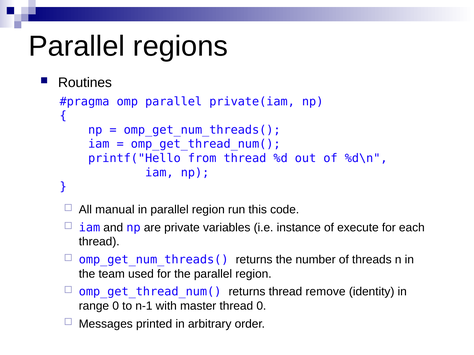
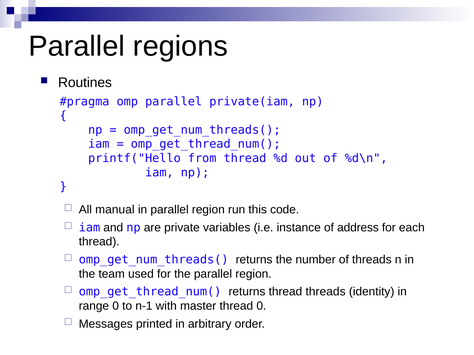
execute: execute -> address (358, 228)
thread remove: remove -> threads (326, 292)
